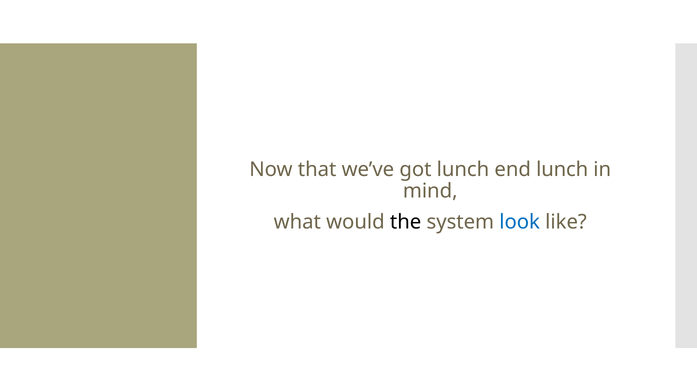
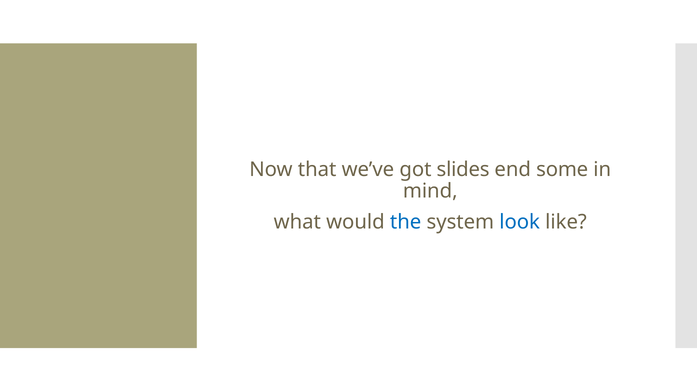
got lunch: lunch -> slides (463, 169)
end lunch: lunch -> some (562, 169)
the colour: black -> blue (406, 222)
